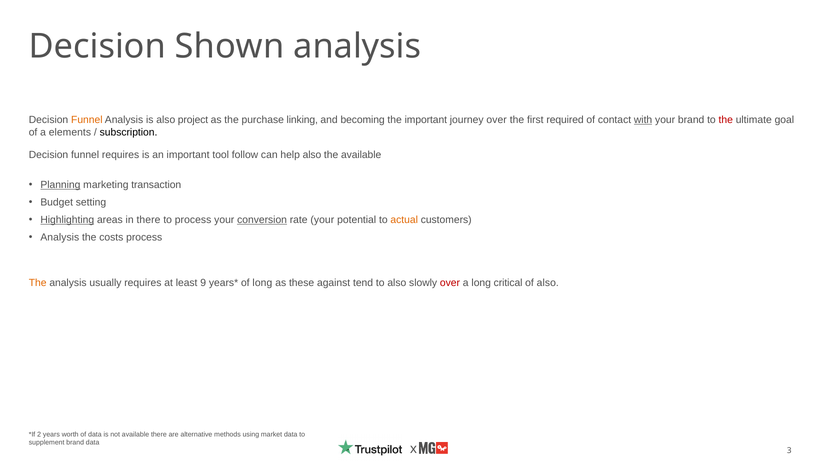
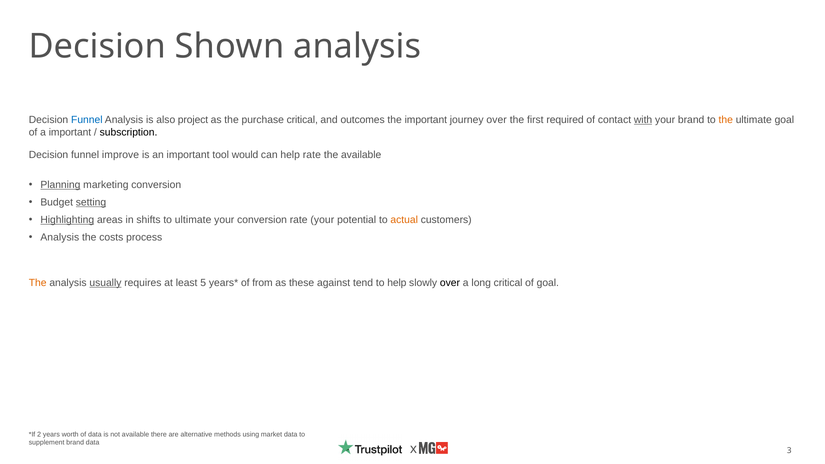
Funnel colour: orange -> blue (87, 120)
purchase linking: linking -> critical (302, 120)
becoming: becoming -> outcomes (363, 120)
the colour: red -> orange (726, 120)
a elements: elements -> important (70, 132)
funnel requires: requires -> improve (121, 155)
follow: follow -> would (245, 155)
help also: also -> rate (312, 155)
marketing transaction: transaction -> conversion (156, 185)
setting underline: none -> present (91, 202)
in there: there -> shifts (149, 220)
to process: process -> ultimate (193, 220)
conversion underline: present -> none (262, 220)
usually underline: none -> present (105, 283)
9: 9 -> 5 (203, 283)
of long: long -> from (262, 283)
to also: also -> help (397, 283)
over colour: red -> black (450, 283)
of also: also -> goal (548, 283)
